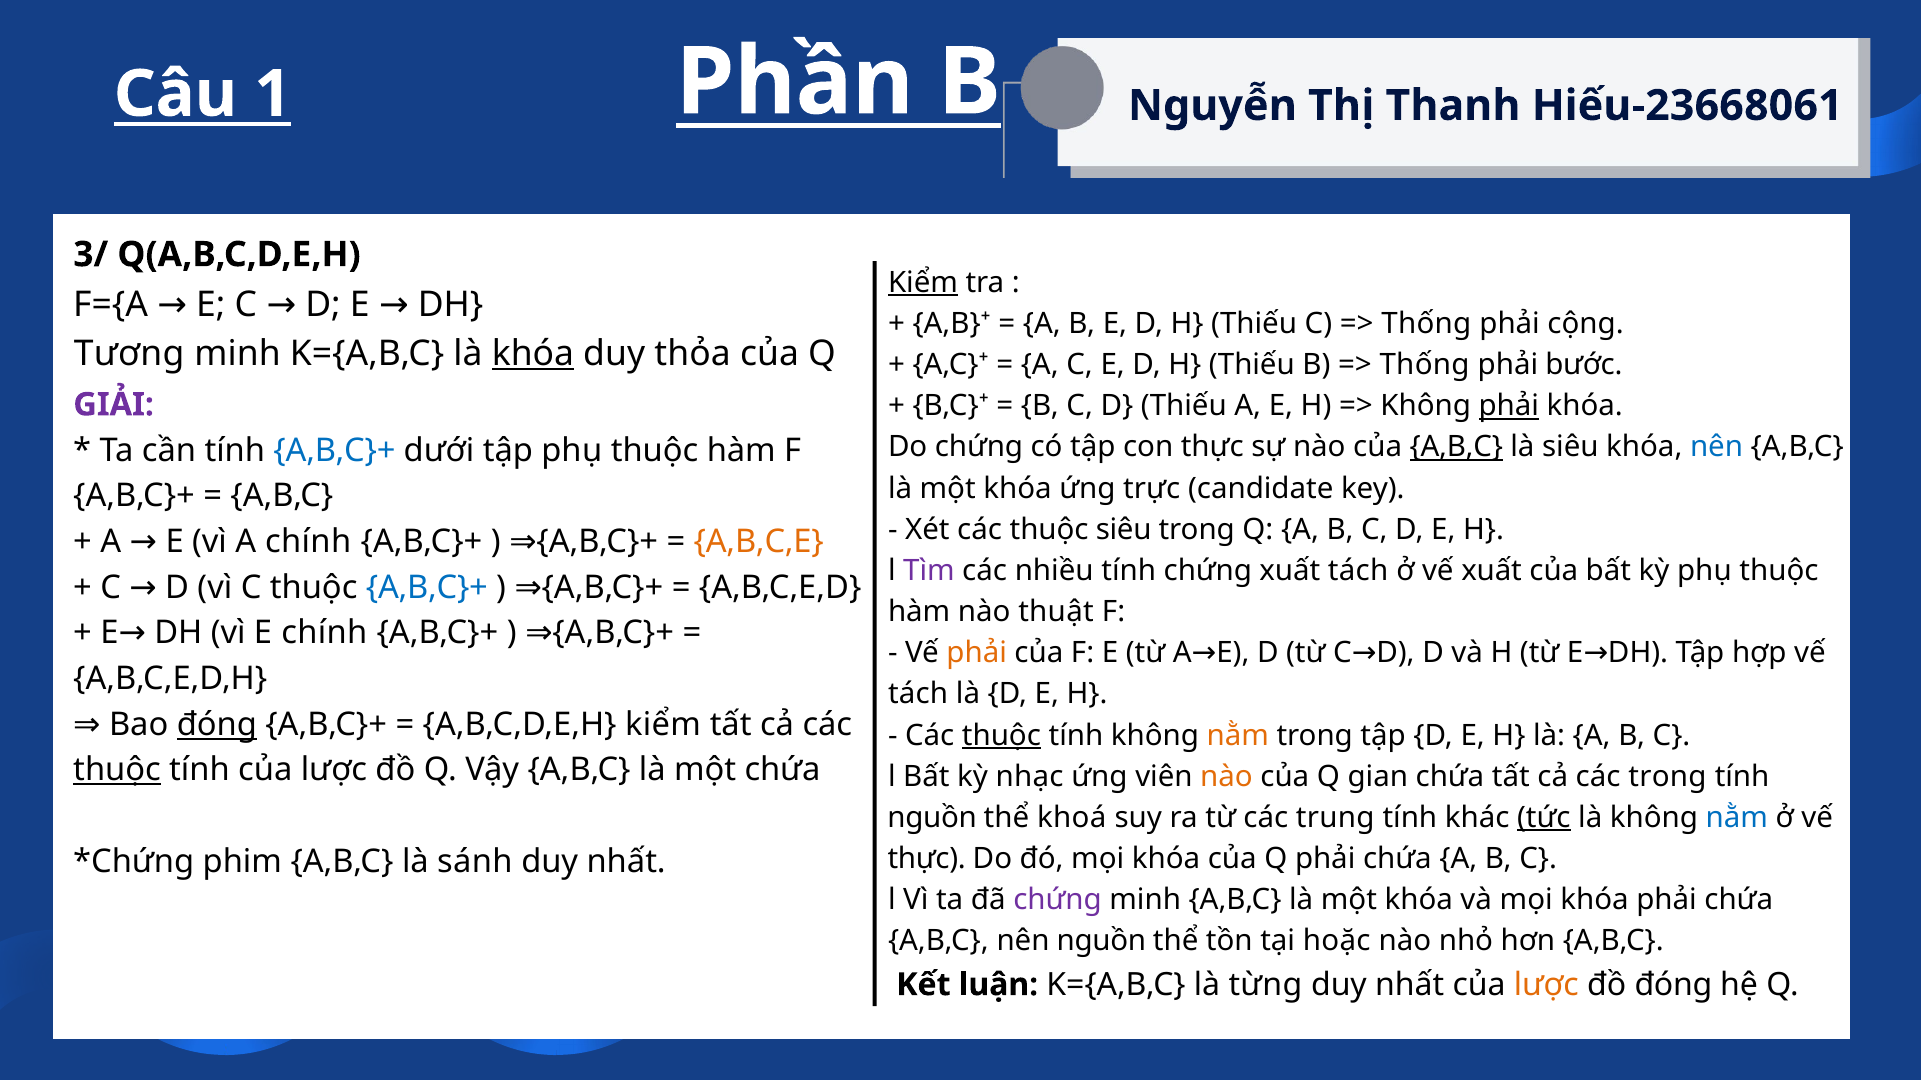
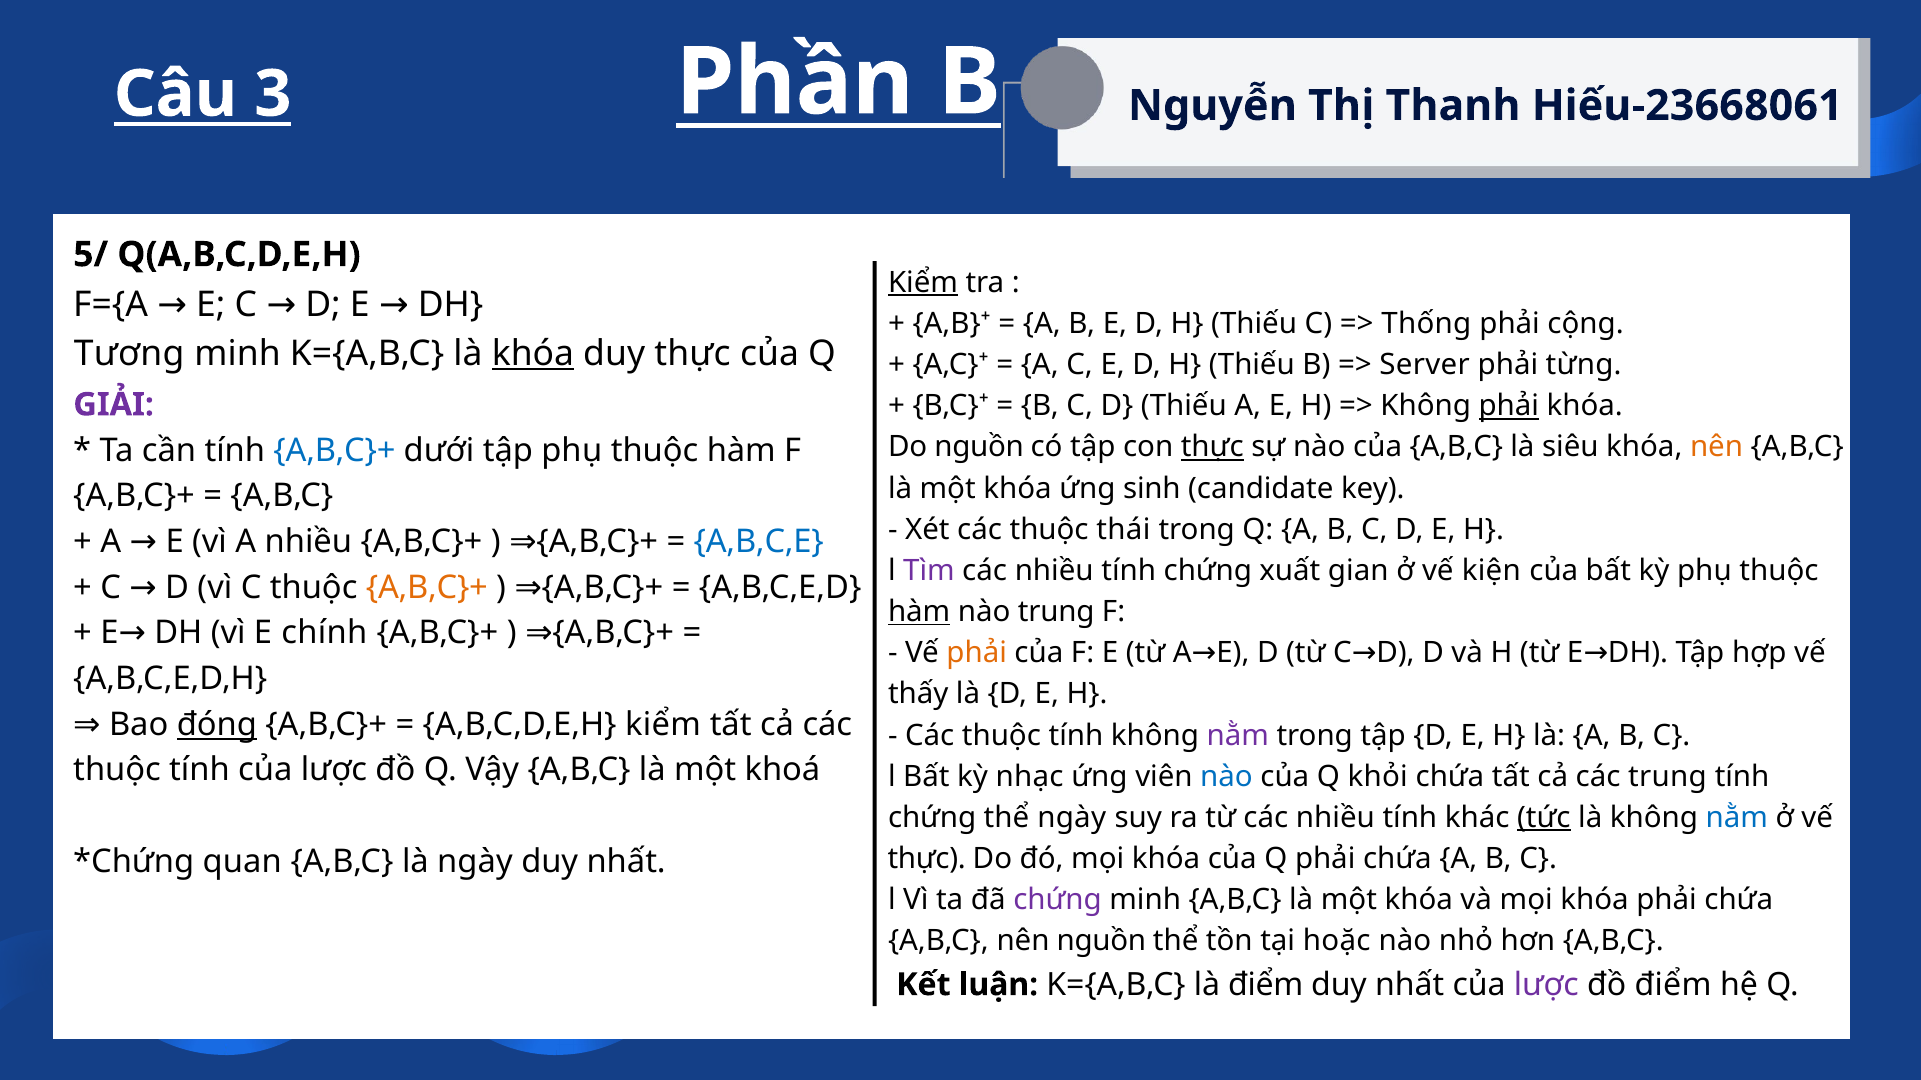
1: 1 -> 3 (273, 94)
3/: 3/ -> 5/ (91, 255)
duy thỏa: thỏa -> thực (692, 354)
Thống: Thống -> Server (1425, 365)
bước: bước -> từng (1584, 365)
Do chứng: chứng -> nguồn (979, 447)
thực underline: none -> present (1212, 447)
A,B,C underline: present -> none (1456, 447)
nên colour: blue -> orange (1717, 447)
trực: trực -> sinh (1152, 489)
thuộc siêu: siêu -> thái (1123, 530)
A chính: chính -> nhiều (308, 542)
A,B,C,E colour: orange -> blue (759, 542)
xuất tách: tách -> gian (1358, 571)
vế xuất: xuất -> kiện (1491, 571)
A,B,C}+ colour: blue -> orange (427, 588)
hàm underline: none -> present (919, 612)
nào thuật: thuật -> trung (1056, 612)
tách: tách -> thấy (918, 695)
thuộc underline: present -> none (1001, 736)
nằm colour: orange -> purple (1238, 736)
thuộc underline: present -> none (117, 771)
một chứa: chứa -> khoá (782, 771)
nào colour: orange -> blue (1226, 777)
gian: gian -> khỏi (1378, 777)
các trong: trong -> trung (1667, 777)
nguồn: nguồn -> chứng (932, 818)
thể khoá: khoá -> ngày (1072, 818)
từ các trung: trung -> nhiều (1335, 818)
phim: phim -> quan (242, 862)
là sánh: sánh -> ngày (475, 862)
là từng: từng -> điểm (1266, 985)
lược colour: orange -> purple (1546, 985)
đồ đóng: đóng -> điểm (1673, 985)
